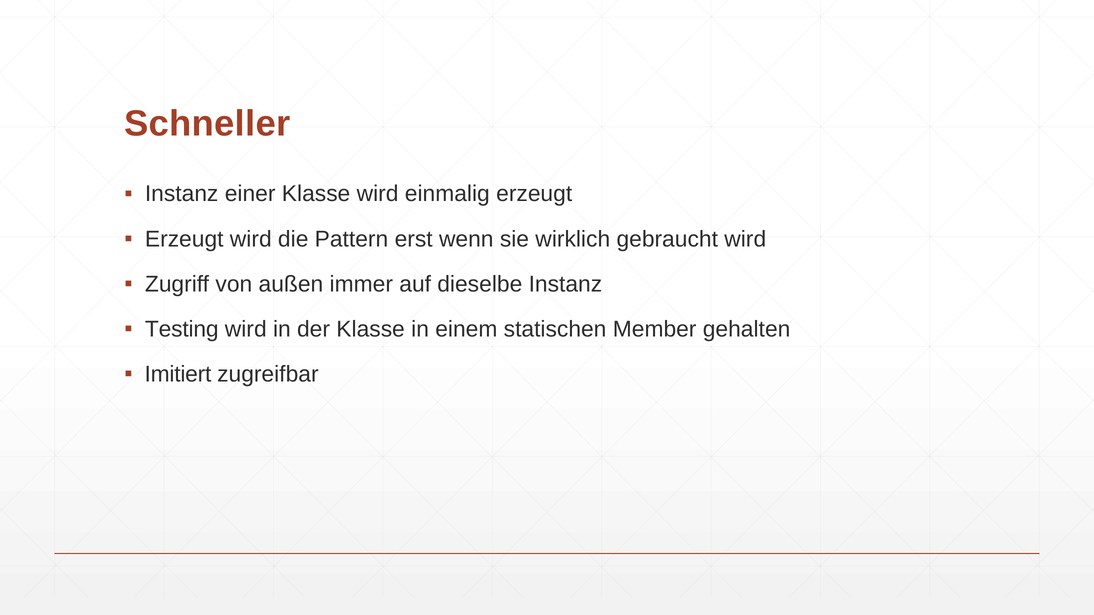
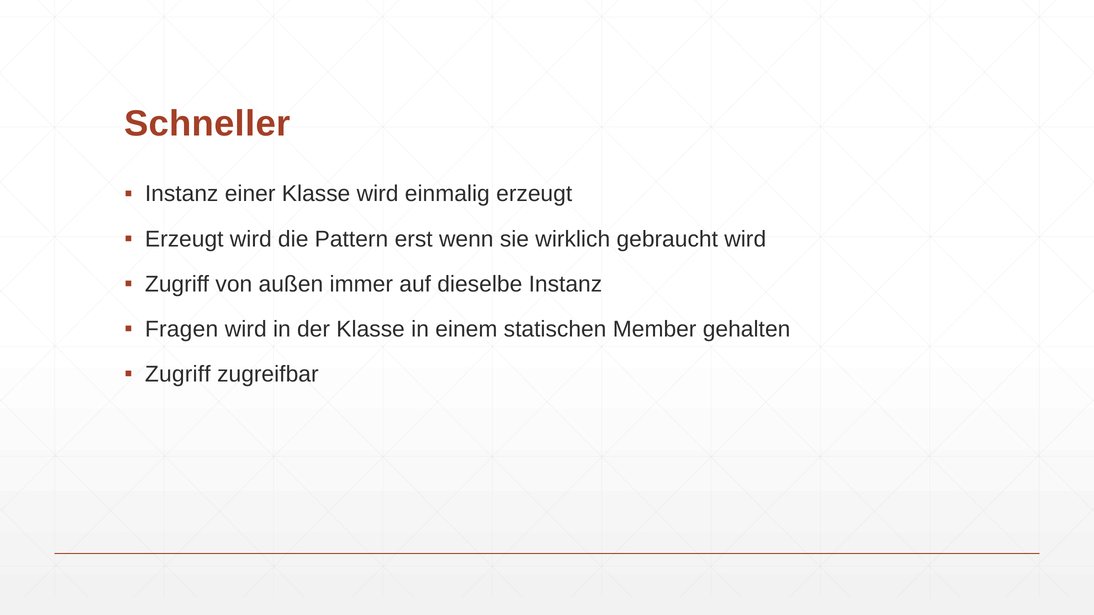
Testing: Testing -> Fragen (182, 329)
Imitiert: Imitiert -> Zugriff (178, 375)
